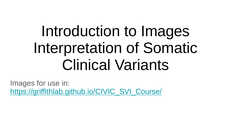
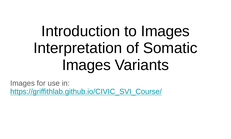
Clinical: Clinical -> Images (86, 65)
